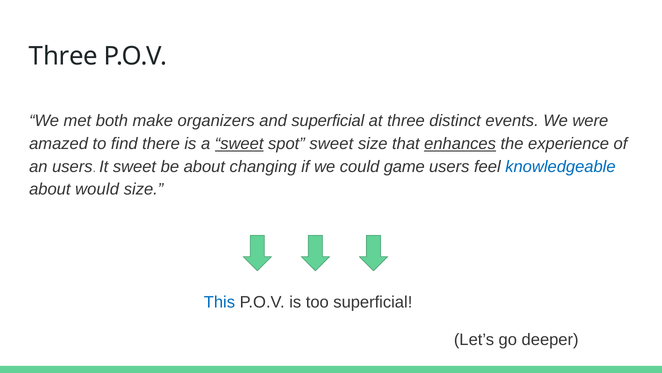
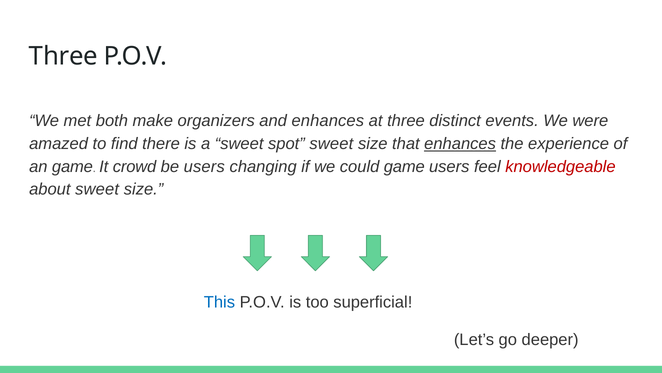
and superficial: superficial -> enhances (328, 121)
sweet underline: present -> none (239, 144)
an users: users -> game (72, 166)
It sweet: sweet -> crowd (135, 166)
be about: about -> users (204, 166)
knowledgeable colour: blue -> red (560, 166)
about would: would -> sweet (97, 189)
